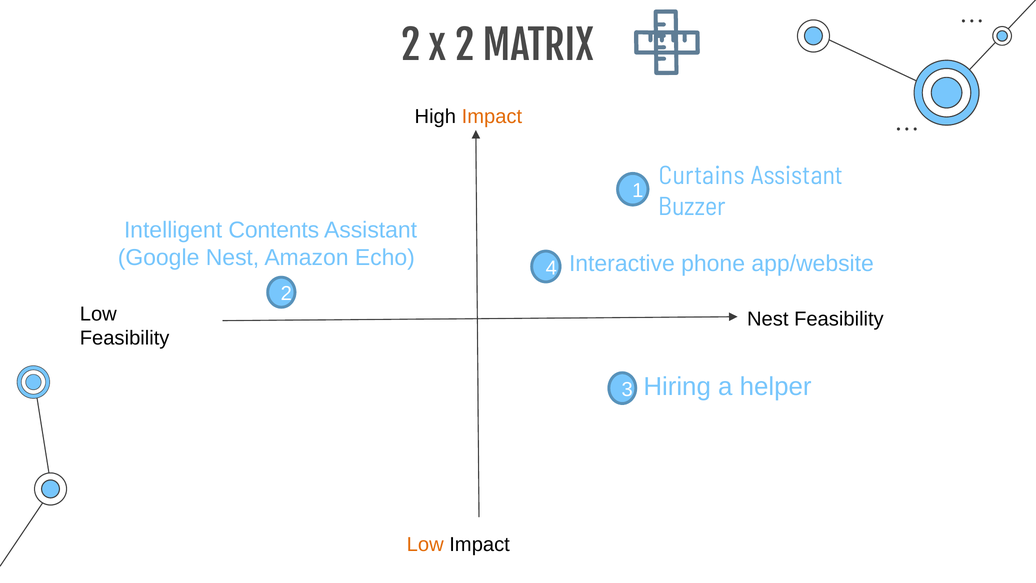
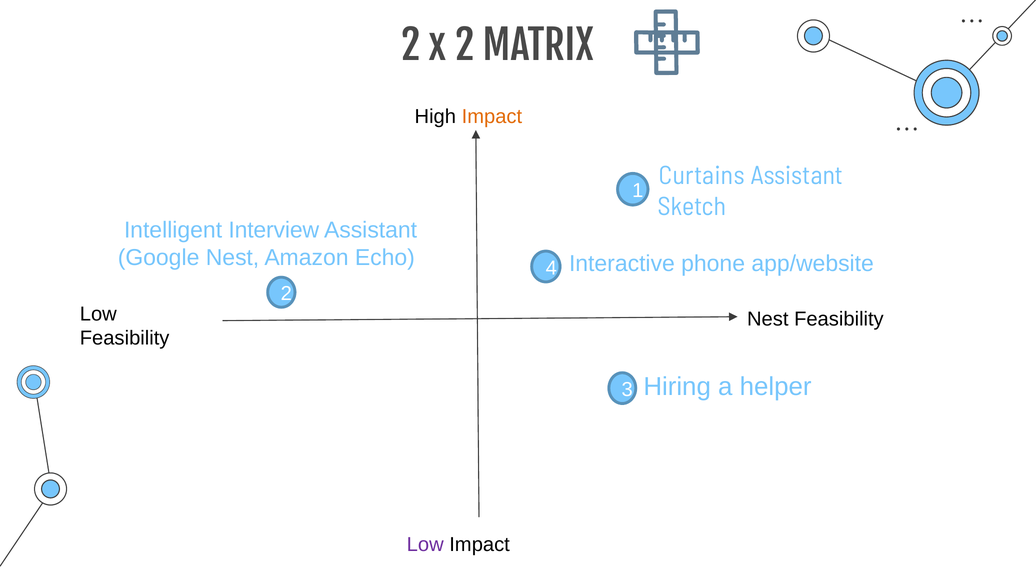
Buzzer: Buzzer -> Sketch (692, 207)
Contents: Contents -> Interview (274, 230)
Low colour: orange -> purple (425, 545)
